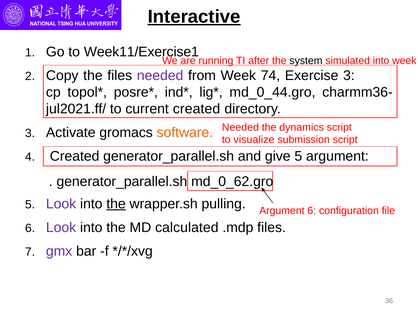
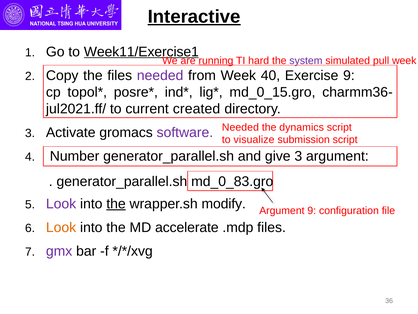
Week11/Exercise1 underline: none -> present (141, 52)
running underline: none -> present (216, 60)
after: after -> hard (259, 60)
system colour: black -> purple (306, 60)
simulated into: into -> pull (381, 60)
74: 74 -> 40 (270, 75)
Exercise 3: 3 -> 9 (349, 75)
md_0_44.gro: md_0_44.gro -> md_0_15.gro (272, 92)
software colour: orange -> purple (185, 132)
Created: Created -> Number (75, 156)
give 5: 5 -> 3 (298, 156)
md_0_62.gro: md_0_62.gro -> md_0_83.gro (232, 181)
pulling: pulling -> modify (224, 203)
Argument 6: 6 -> 9 (312, 210)
Look colour: purple -> orange (61, 227)
calculated: calculated -> accelerate (187, 227)
